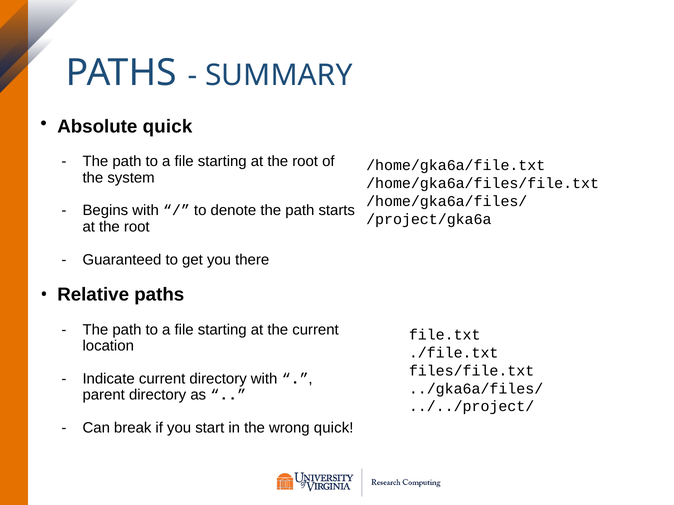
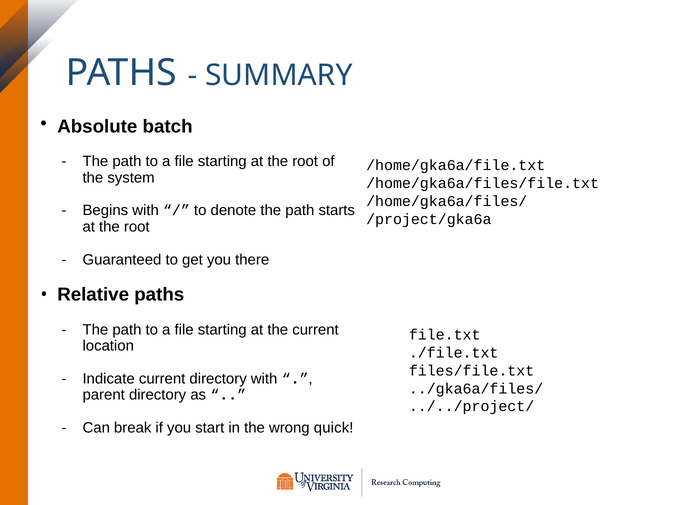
Absolute quick: quick -> batch (168, 127)
